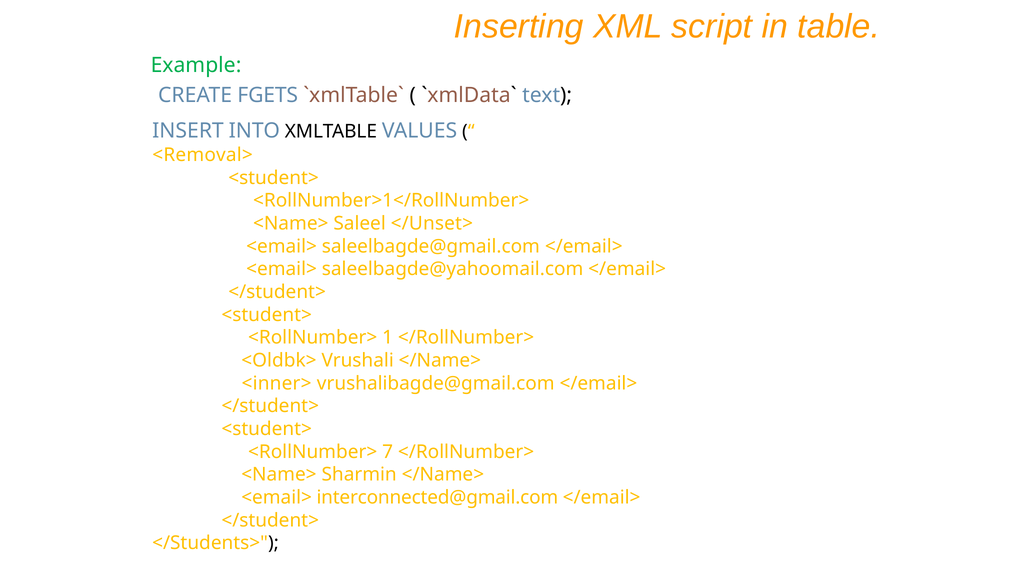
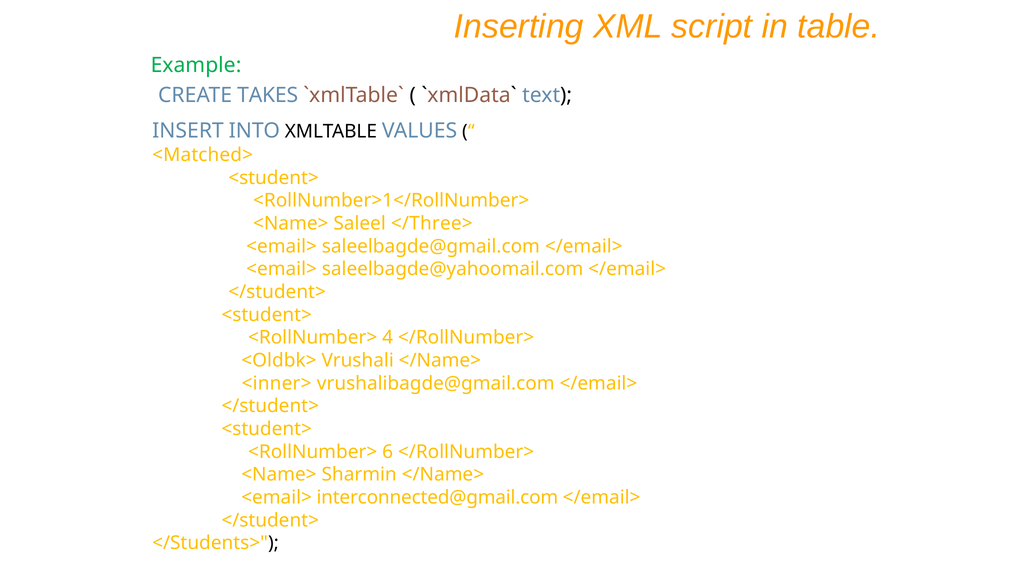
FGETS: FGETS -> TAKES (268, 95)
<Removal>: <Removal> -> <Matched> (203, 155)
</Unset>: </Unset> -> </Three> (432, 223)
1: 1 -> 4 (388, 338)
7: 7 -> 6 (388, 452)
